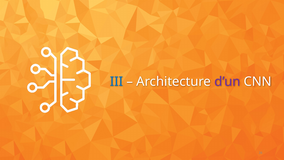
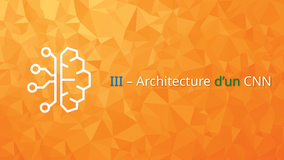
d’un colour: purple -> green (227, 81)
